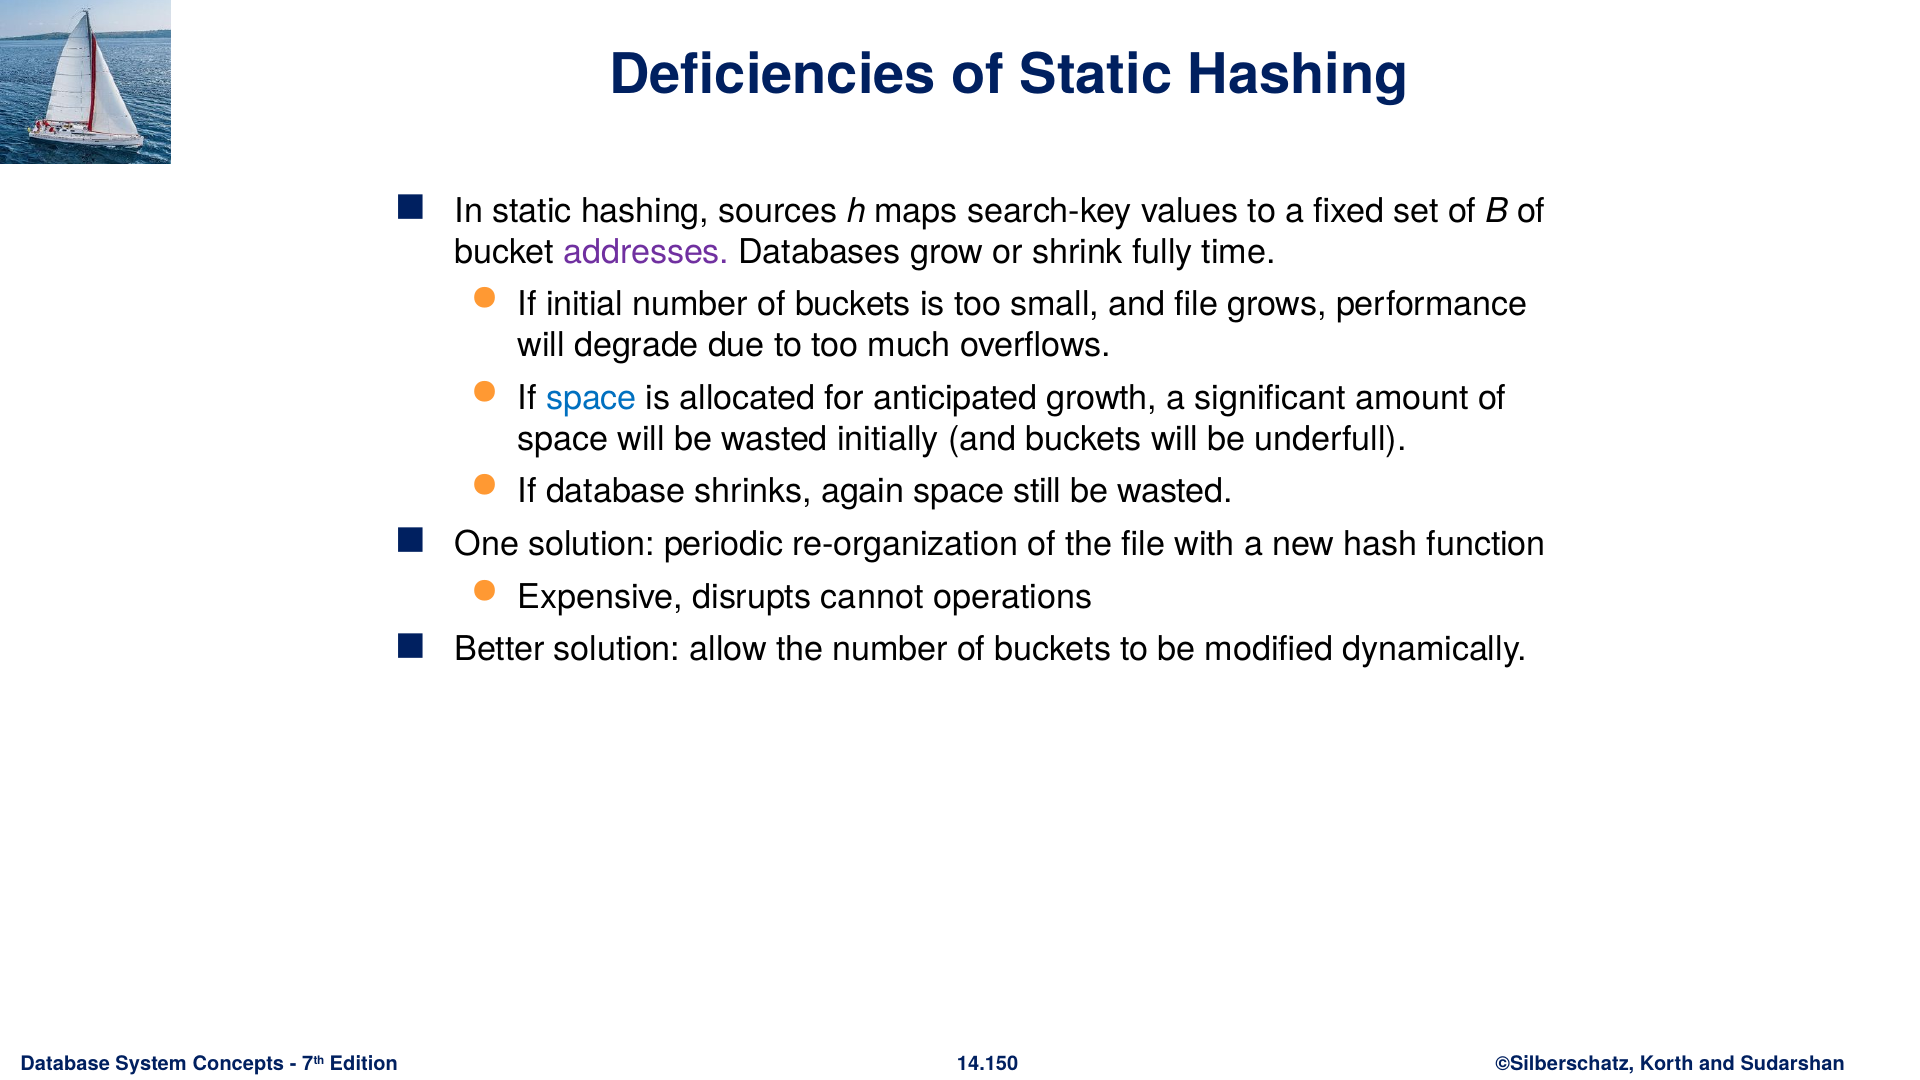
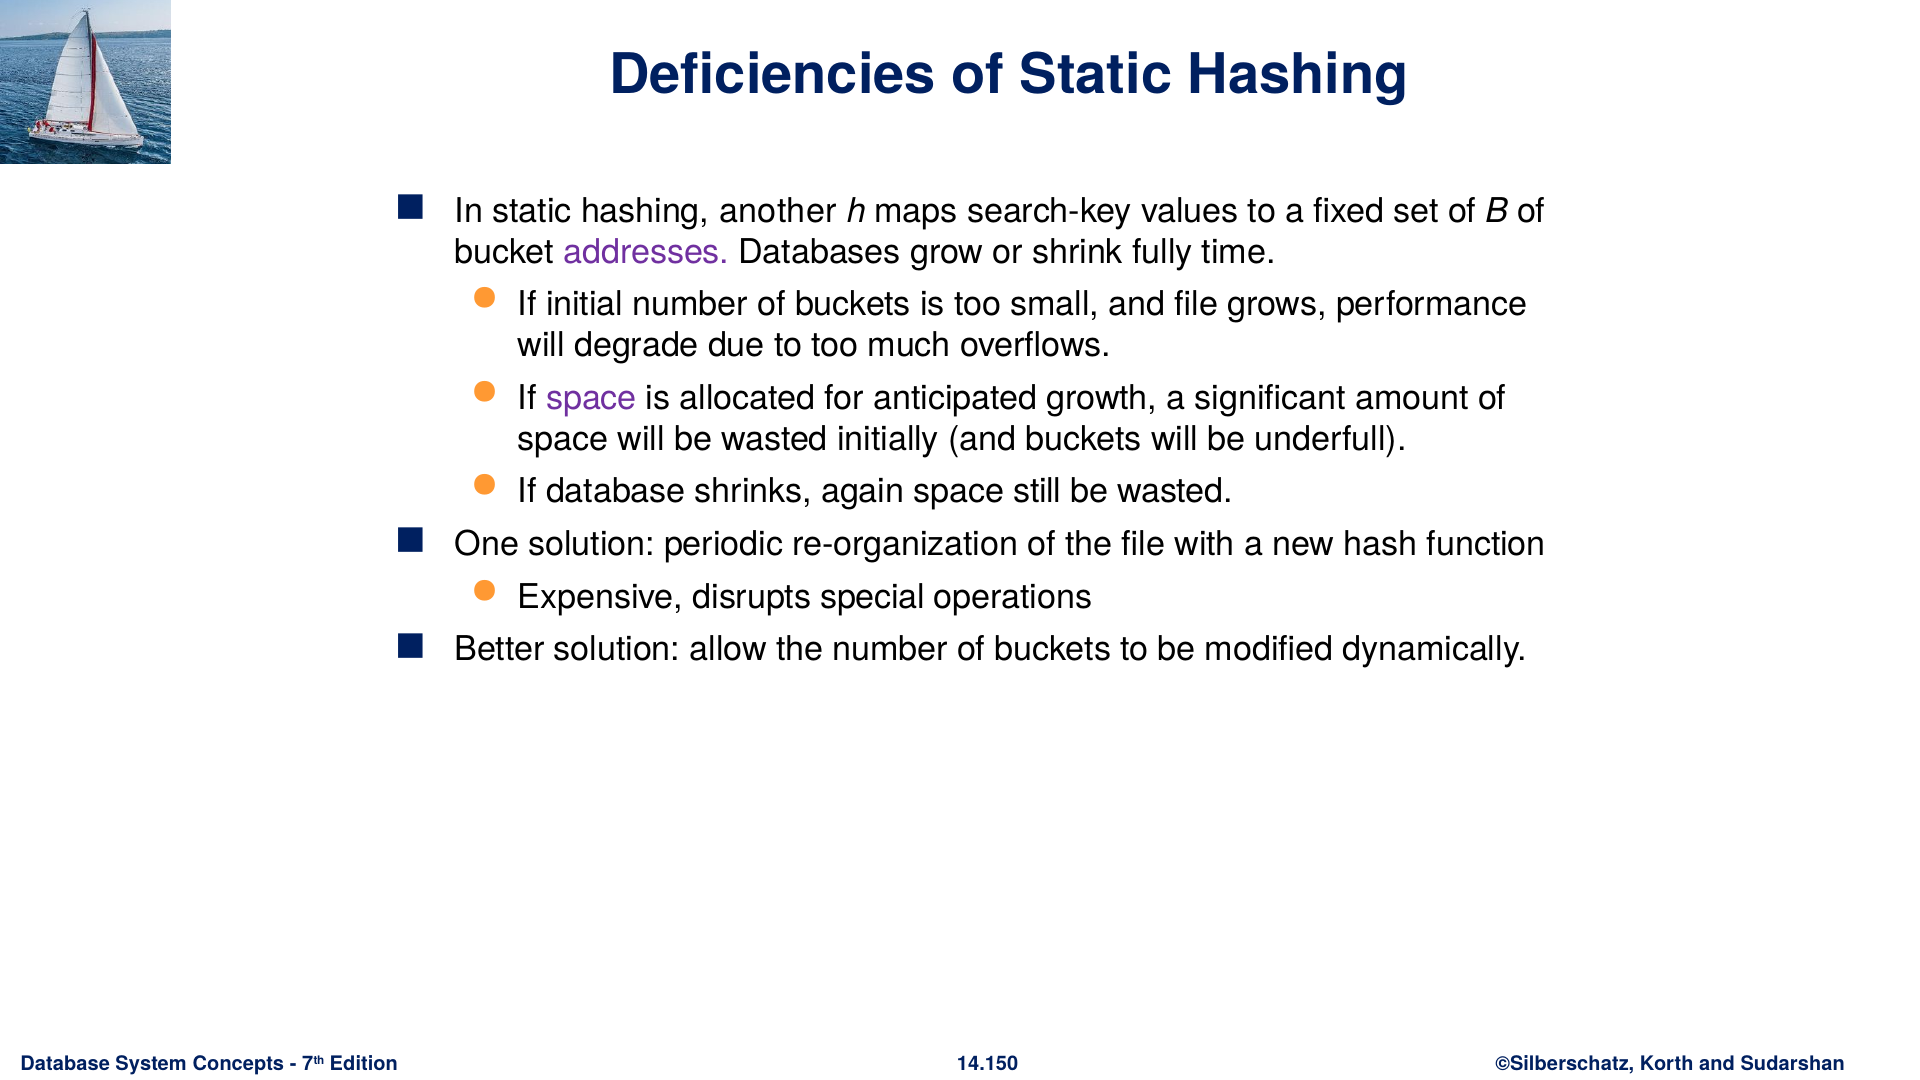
sources: sources -> another (778, 211)
space colour: blue -> purple (592, 398)
cannot: cannot -> special (873, 597)
